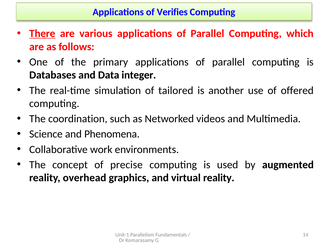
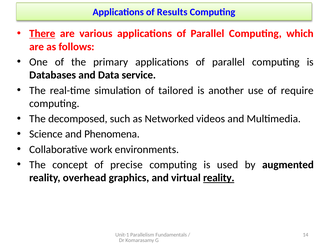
Verifies: Verifies -> Results (172, 12)
integer: integer -> service (139, 75)
offered: offered -> require (297, 90)
coordination: coordination -> decomposed (78, 119)
reality underline: none -> present (219, 178)
